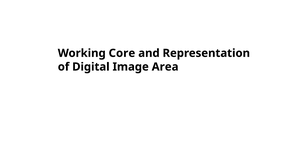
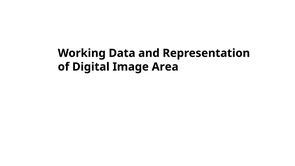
Core: Core -> Data (122, 53)
